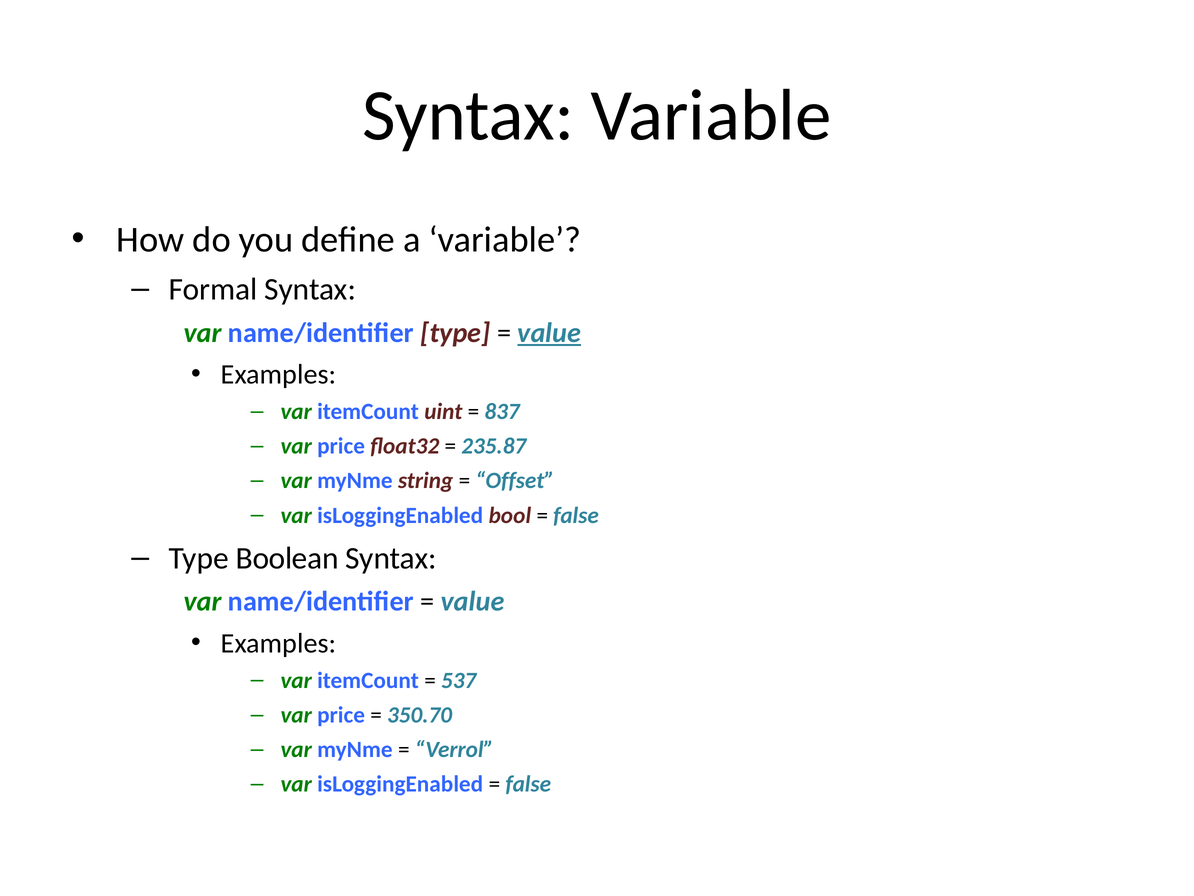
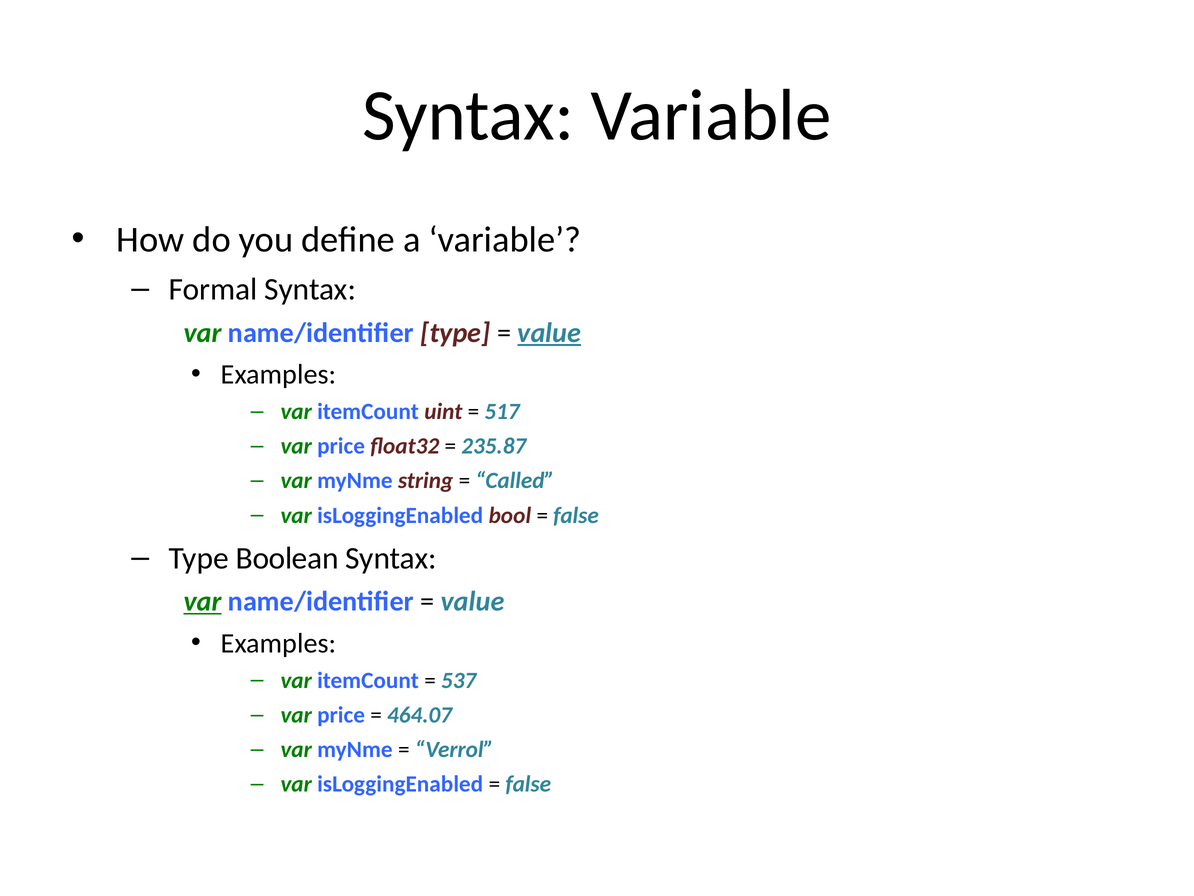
837: 837 -> 517 (502, 412)
Offset: Offset -> Called (515, 481)
var underline: none -> present (203, 601)
350.70: 350.70 -> 464.07 (420, 715)
